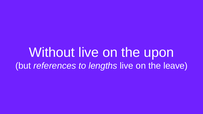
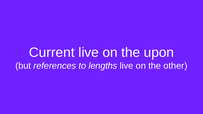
Without: Without -> Current (52, 53)
leave: leave -> other (175, 66)
